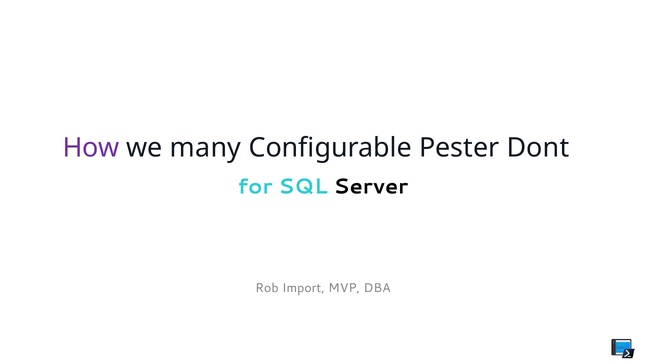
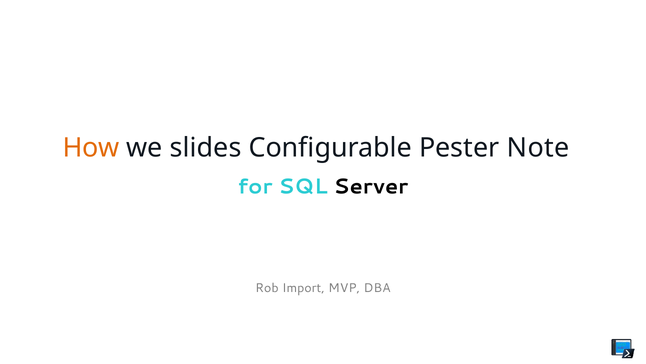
How colour: purple -> orange (91, 147)
many: many -> slides (206, 147)
Dont: Dont -> Note (538, 147)
